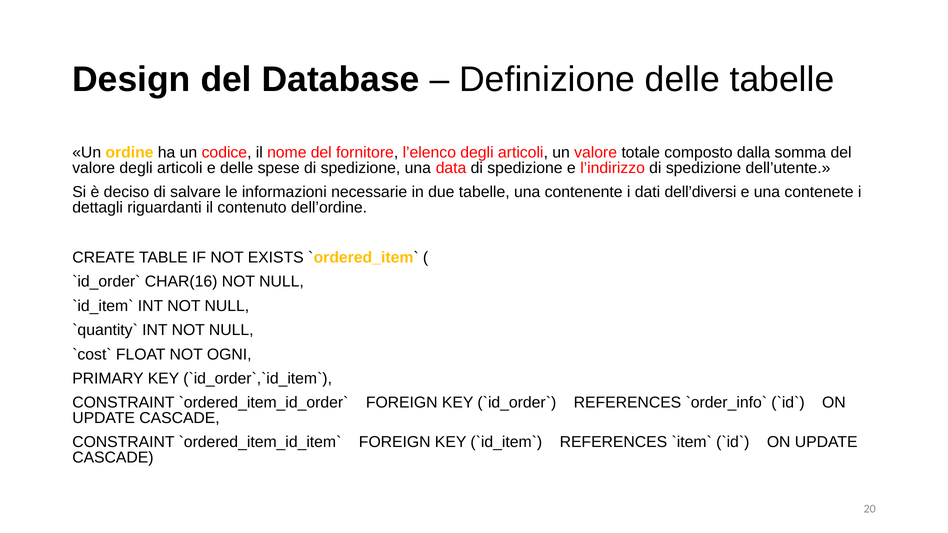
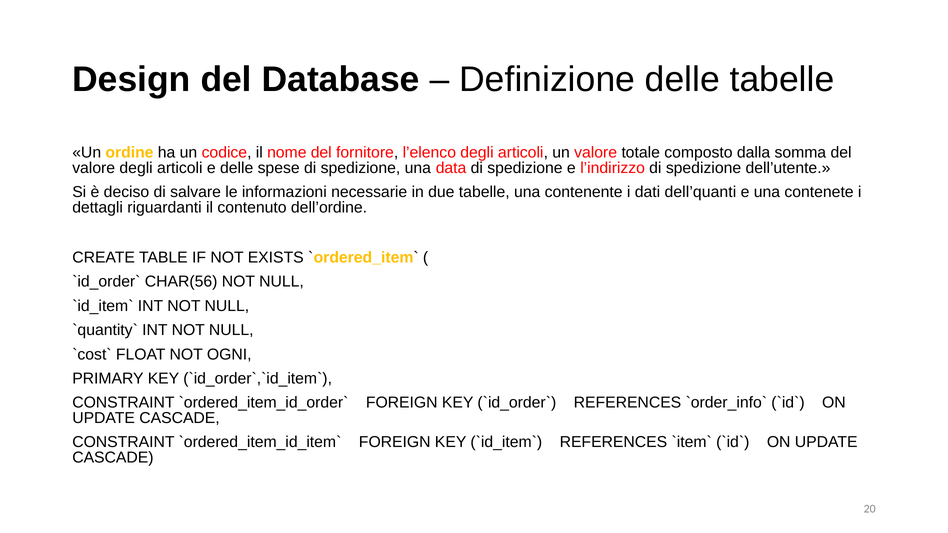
dell’diversi: dell’diversi -> dell’quanti (700, 192)
CHAR(16: CHAR(16 -> CHAR(56 (181, 282)
